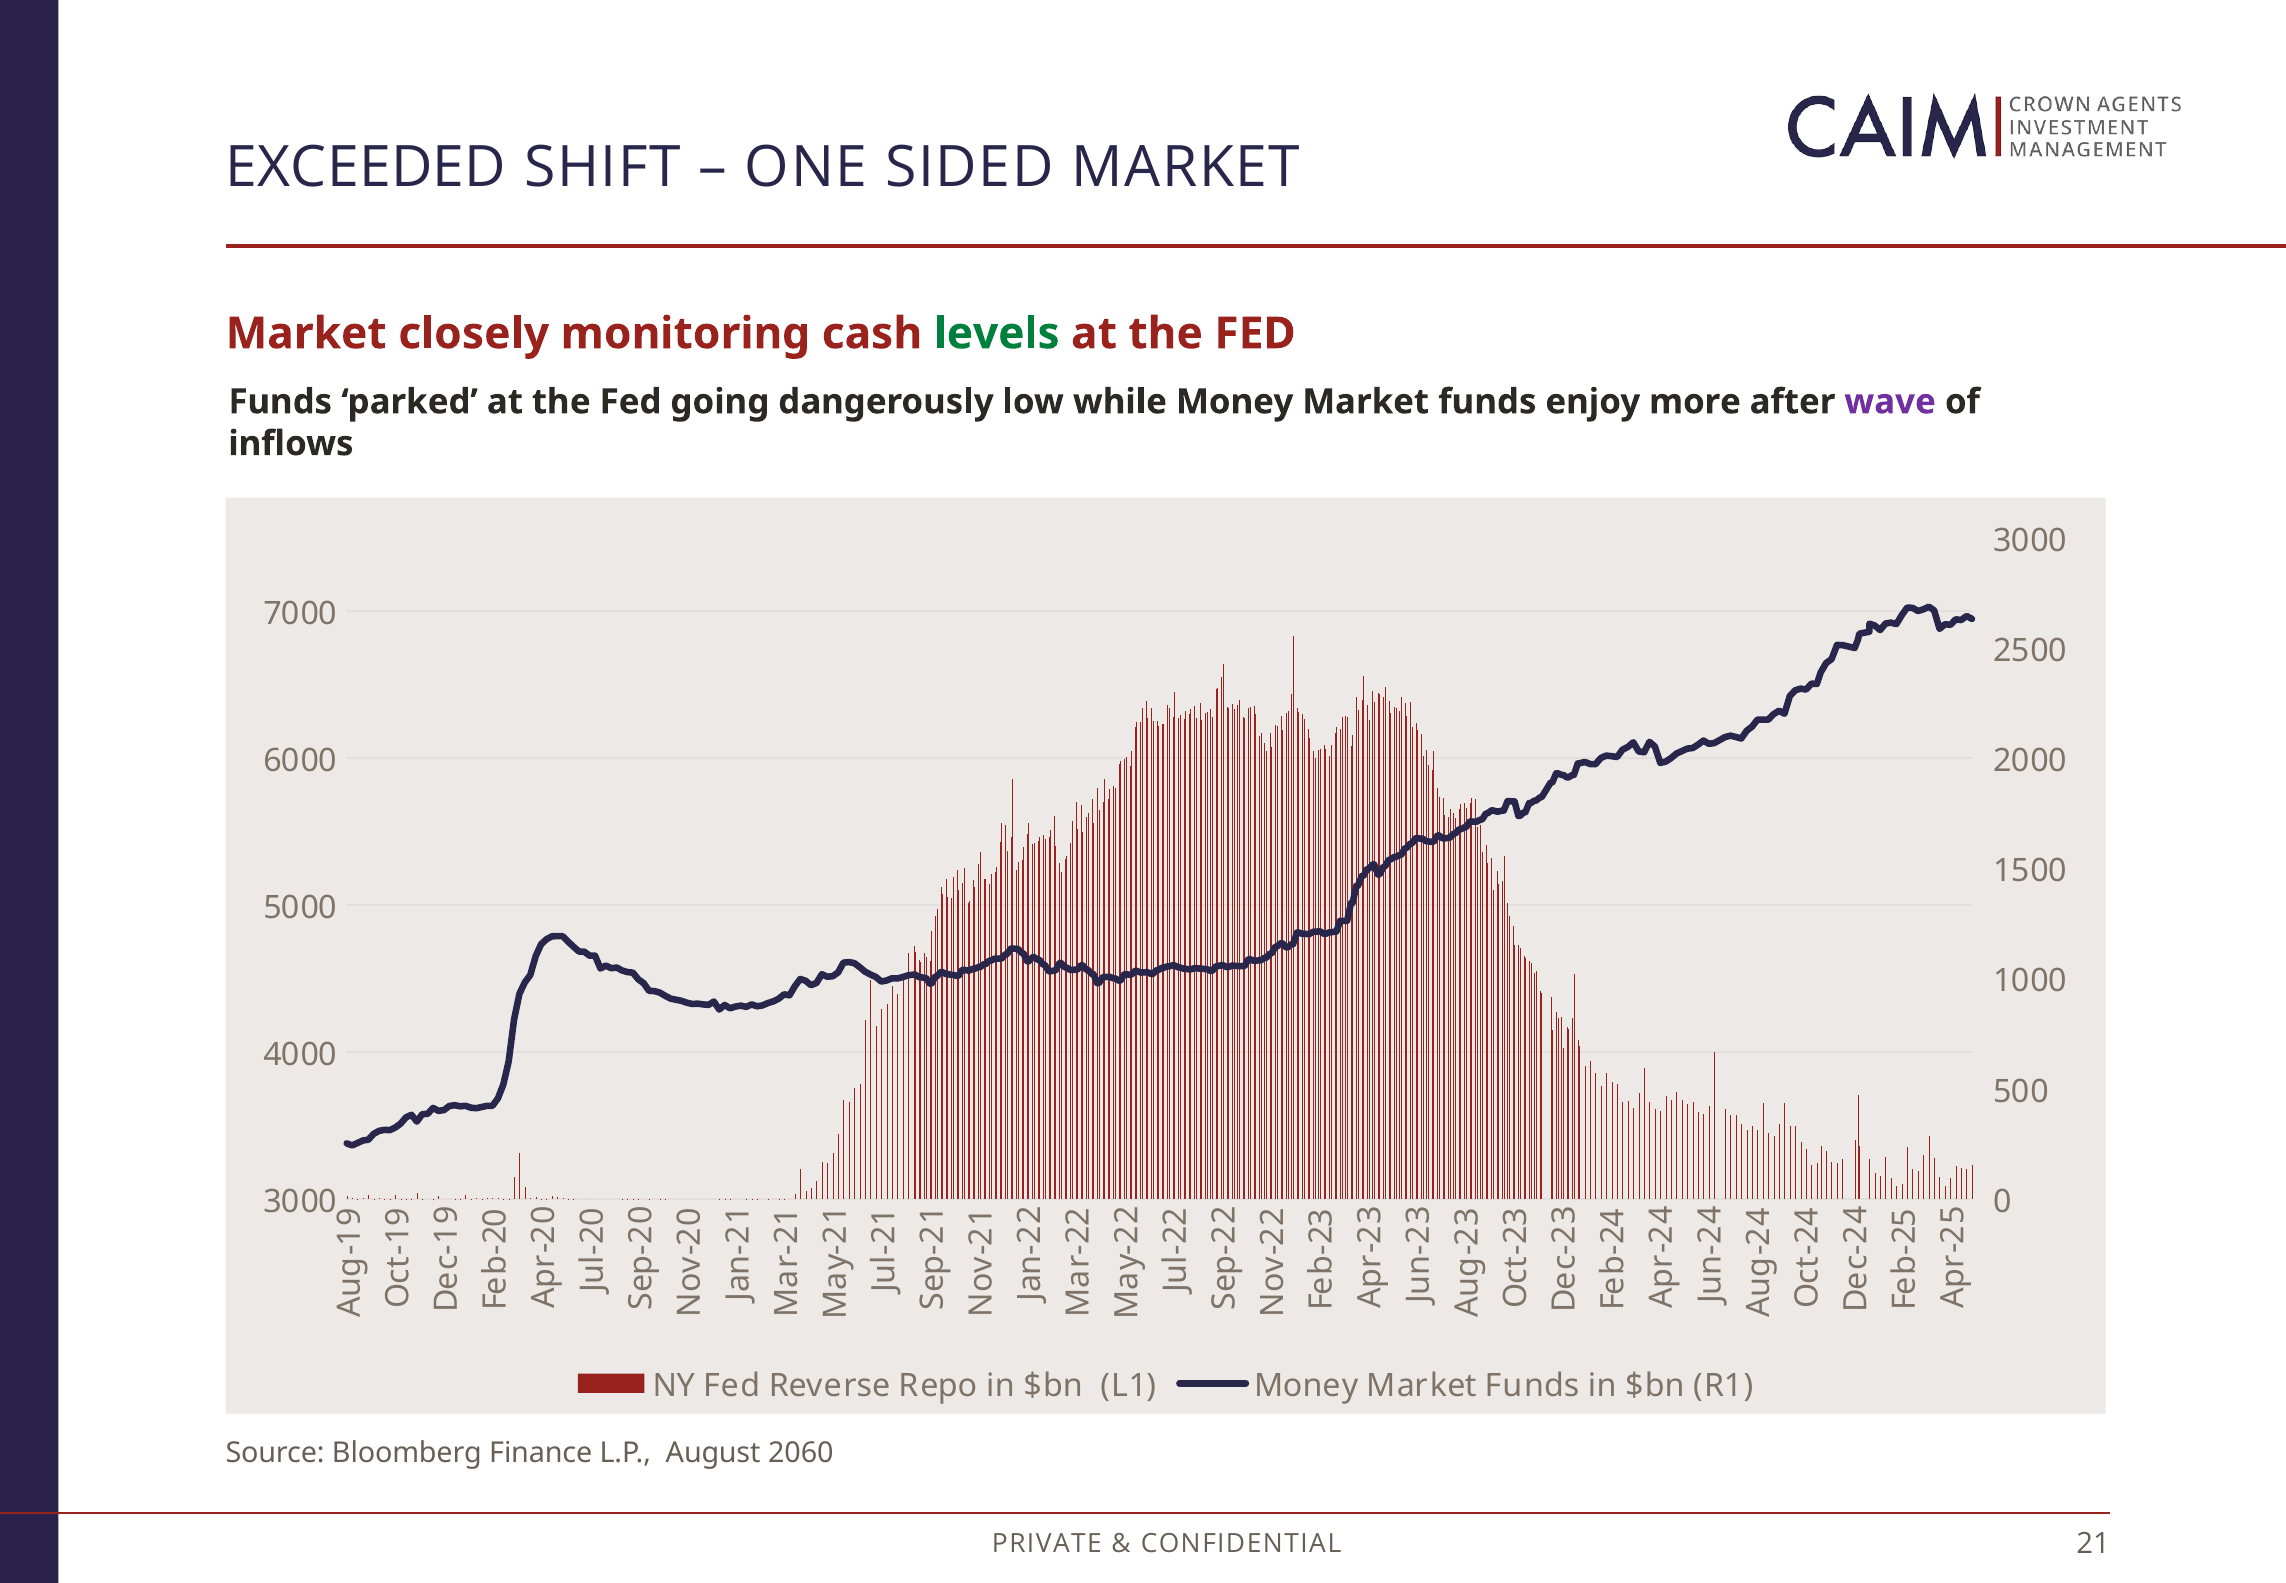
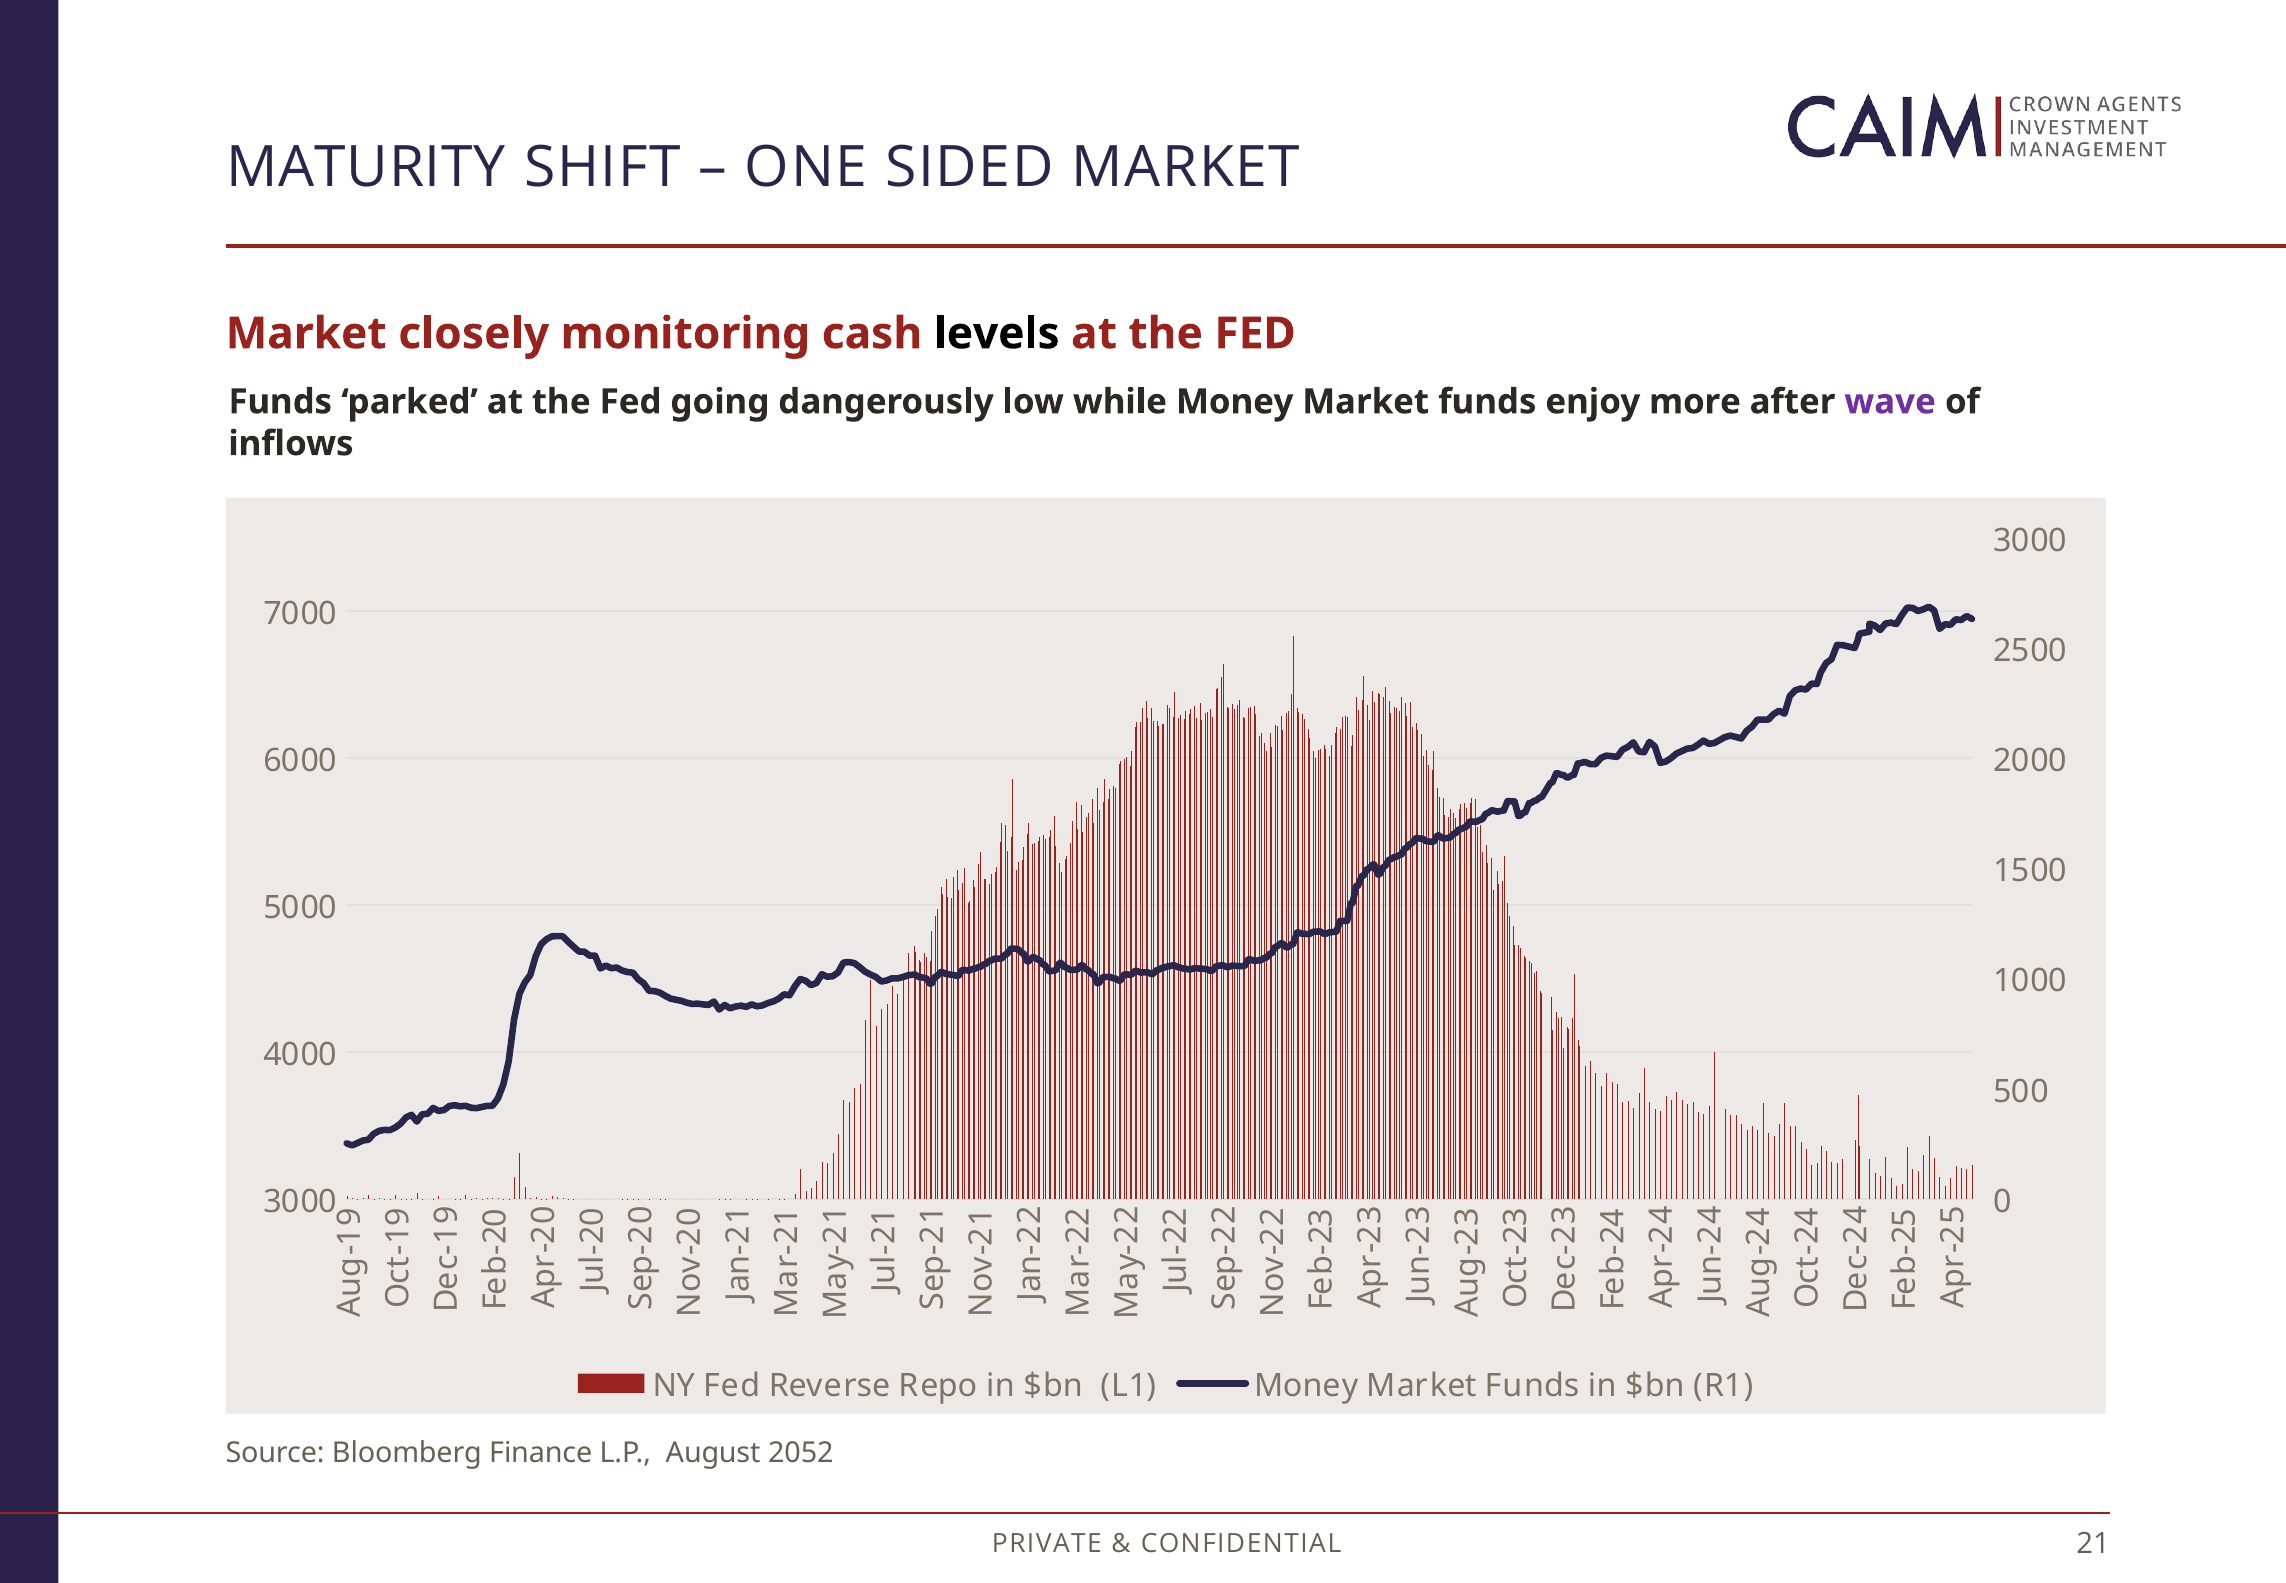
EXCEEDED: EXCEEDED -> MATURITY (366, 168)
levels colour: green -> black (997, 334)
2060: 2060 -> 2052 (801, 1452)
